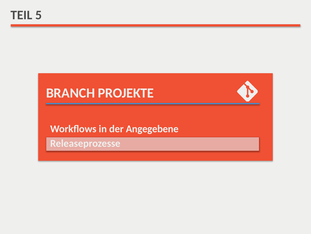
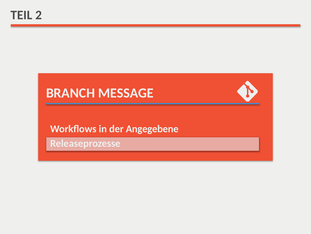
5: 5 -> 2 (39, 15)
PROJEKTE: PROJEKTE -> MESSAGE (126, 93)
